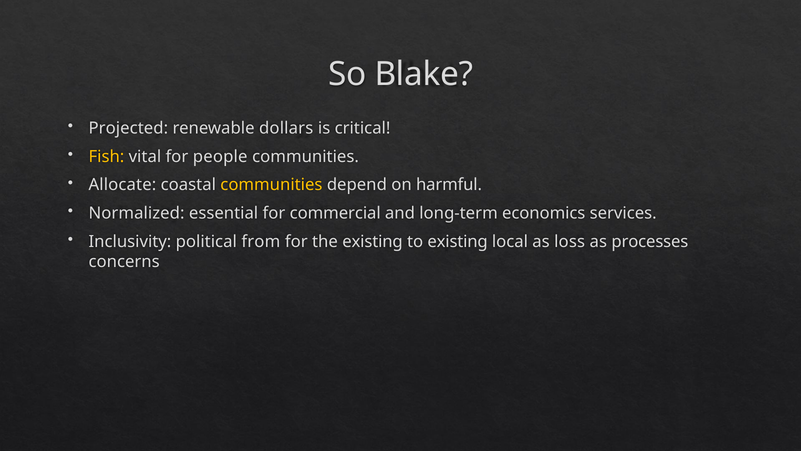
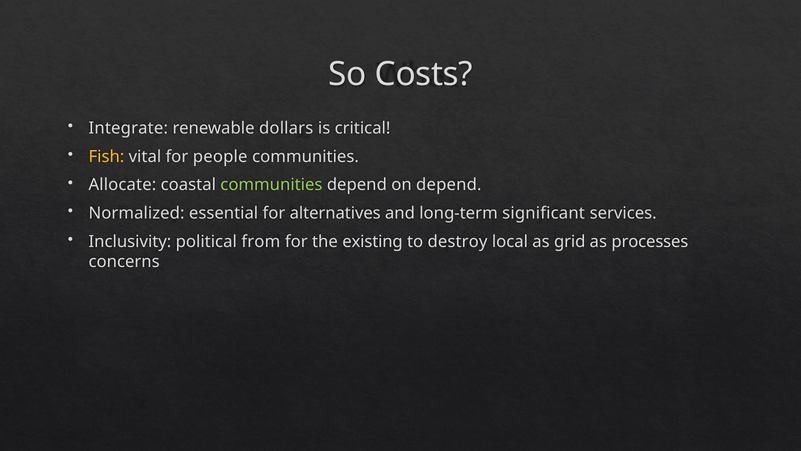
Blake: Blake -> Costs (424, 74)
Projected: Projected -> Integrate (128, 128)
communities colour: yellow -> light green (271, 185)
on harmful: harmful -> depend (449, 185)
commercial: commercial -> alternatives (335, 213)
economics: economics -> significant (544, 213)
to existing: existing -> destroy (457, 242)
loss: loss -> grid (570, 242)
